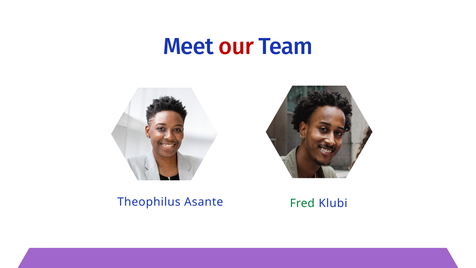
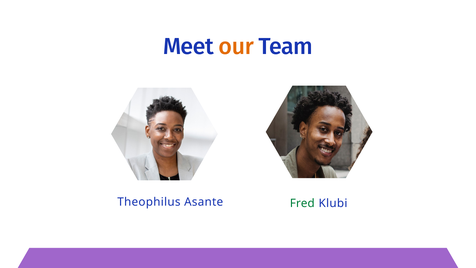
our colour: red -> orange (236, 47)
